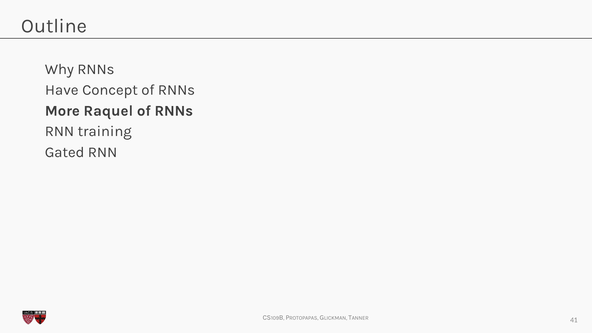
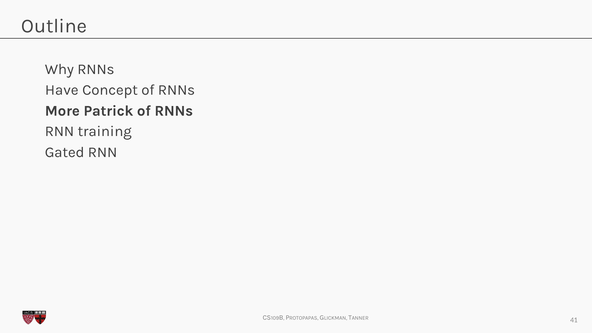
Raquel: Raquel -> Patrick (108, 111)
